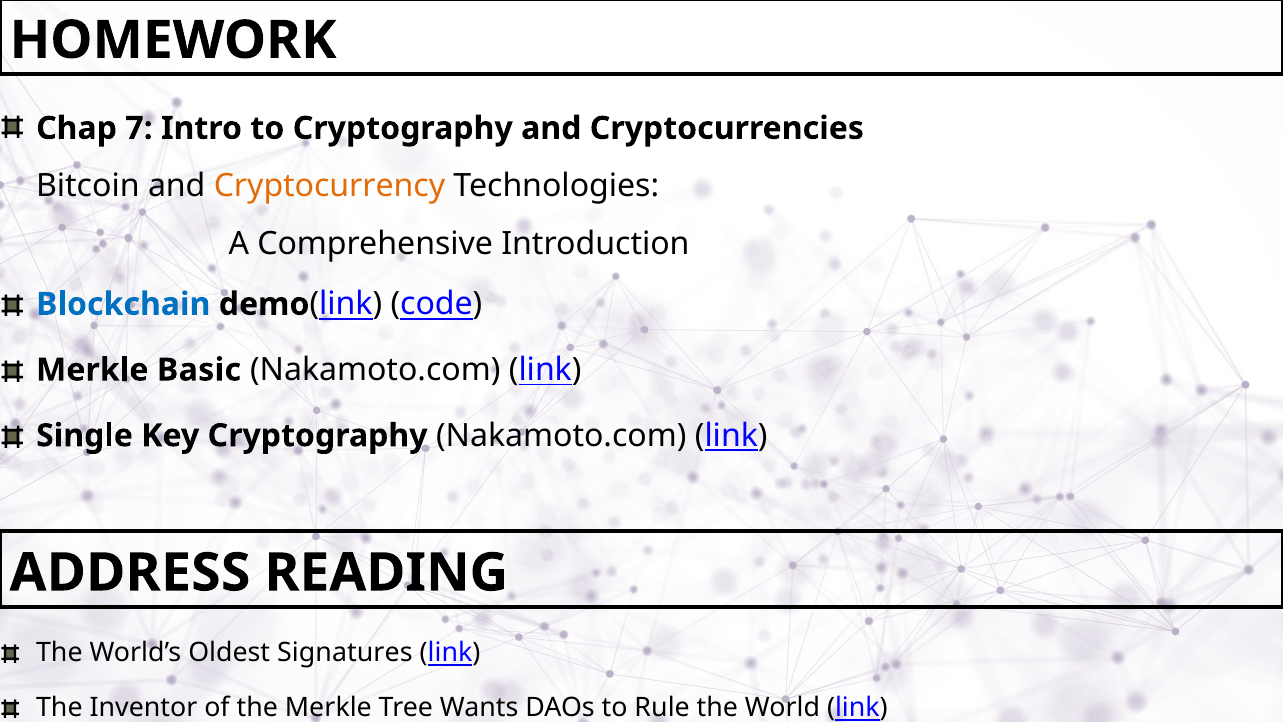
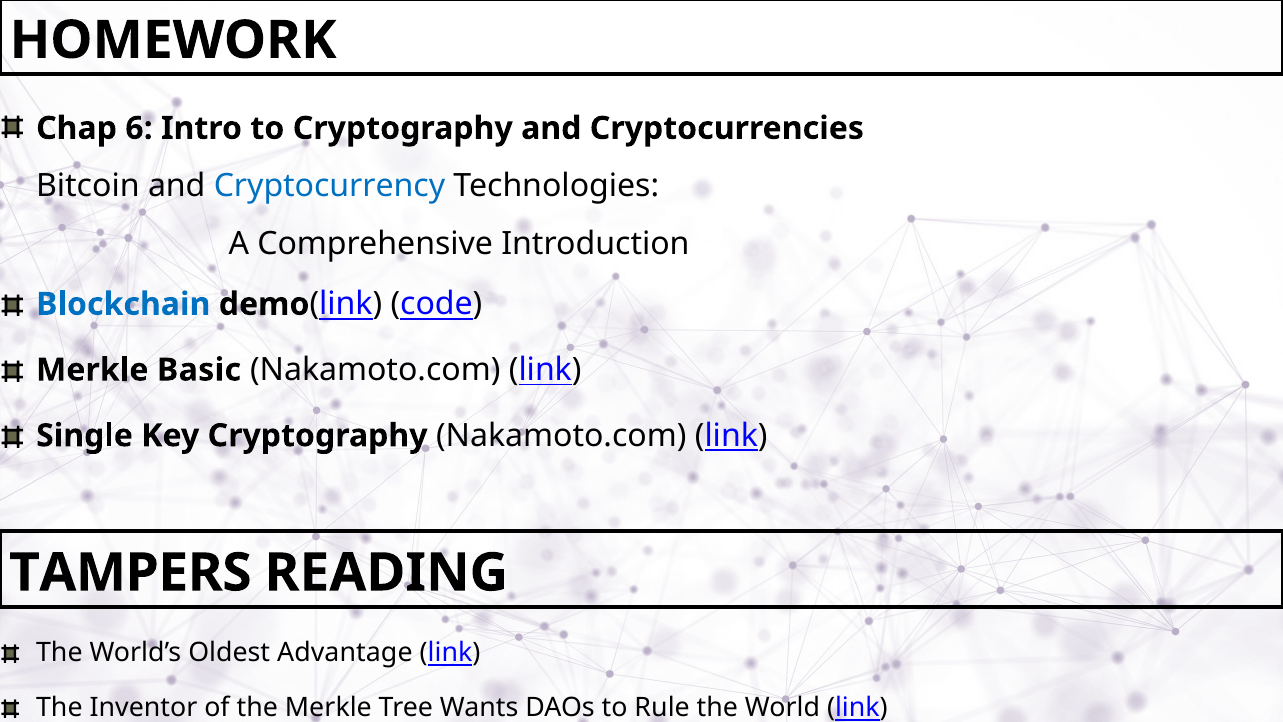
7: 7 -> 6 (139, 128)
Cryptocurrency colour: orange -> blue (329, 186)
ADDRESS: ADDRESS -> TAMPERS (130, 573)
Signatures: Signatures -> Advantage (345, 653)
